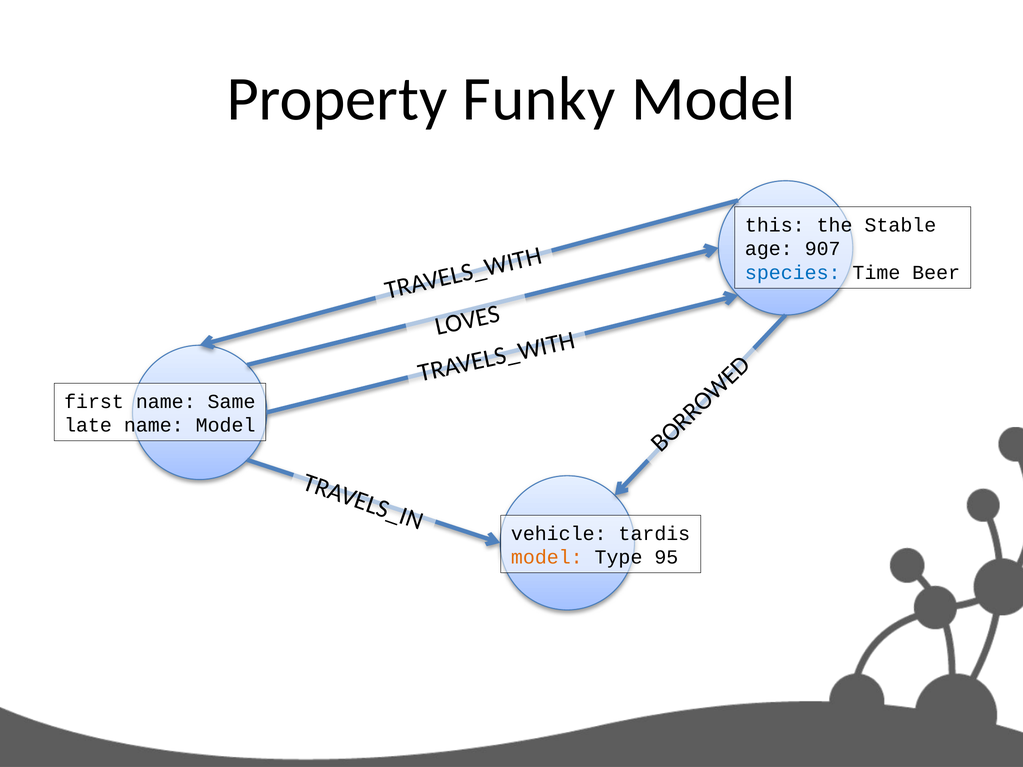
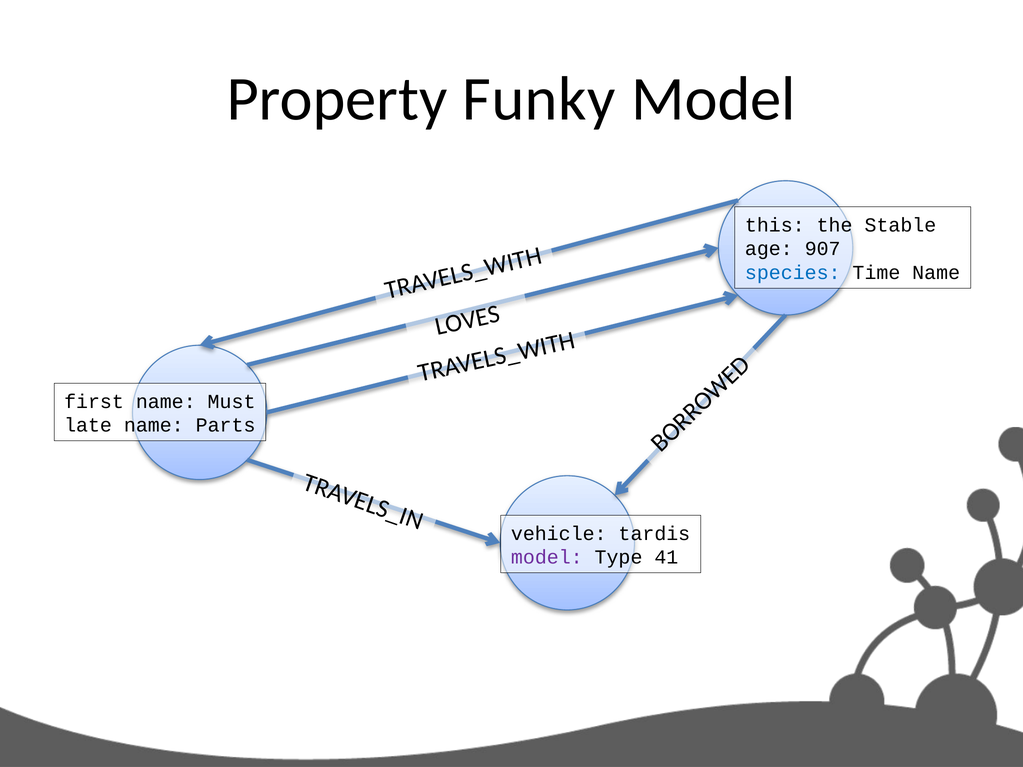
Time Beer: Beer -> Name (936, 273)
Same: Same -> Must (232, 402)
name Model: Model -> Parts (226, 425)
model colour: orange -> purple (547, 558)
95: 95 -> 41 (666, 558)
